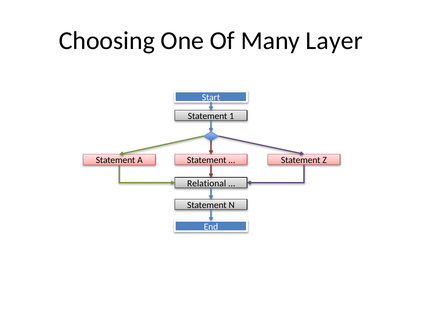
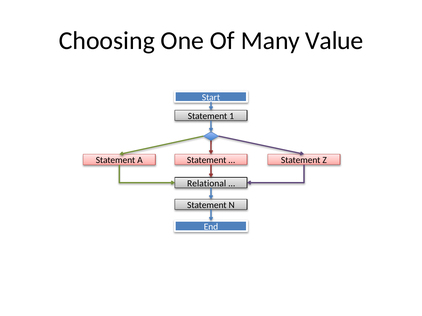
Layer: Layer -> Value (334, 41)
